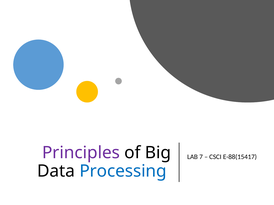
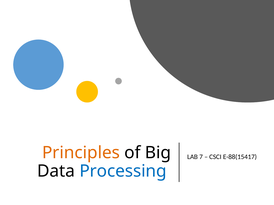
Principles colour: purple -> orange (81, 153)
